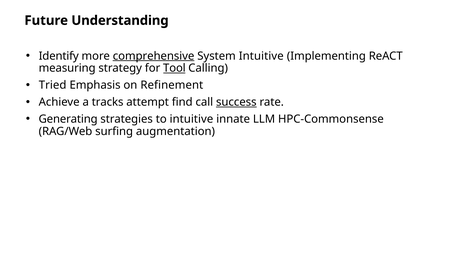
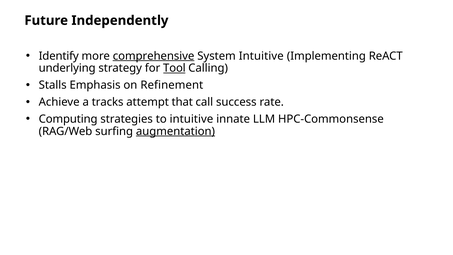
Understanding: Understanding -> Independently (120, 20)
measuring: measuring -> underlying (67, 68)
Tried: Tried -> Stalls (53, 85)
find: find -> that (182, 102)
success underline: present -> none (236, 102)
Generating: Generating -> Computing (68, 119)
augmentation underline: none -> present (175, 131)
